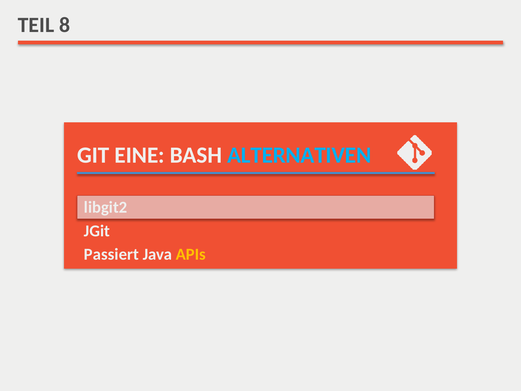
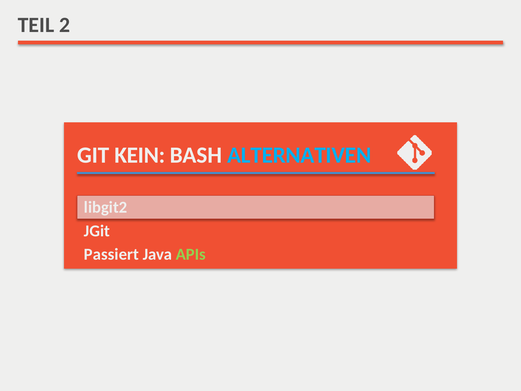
8: 8 -> 2 (65, 25)
EINE: EINE -> KEIN (140, 155)
APIs colour: yellow -> light green (191, 254)
